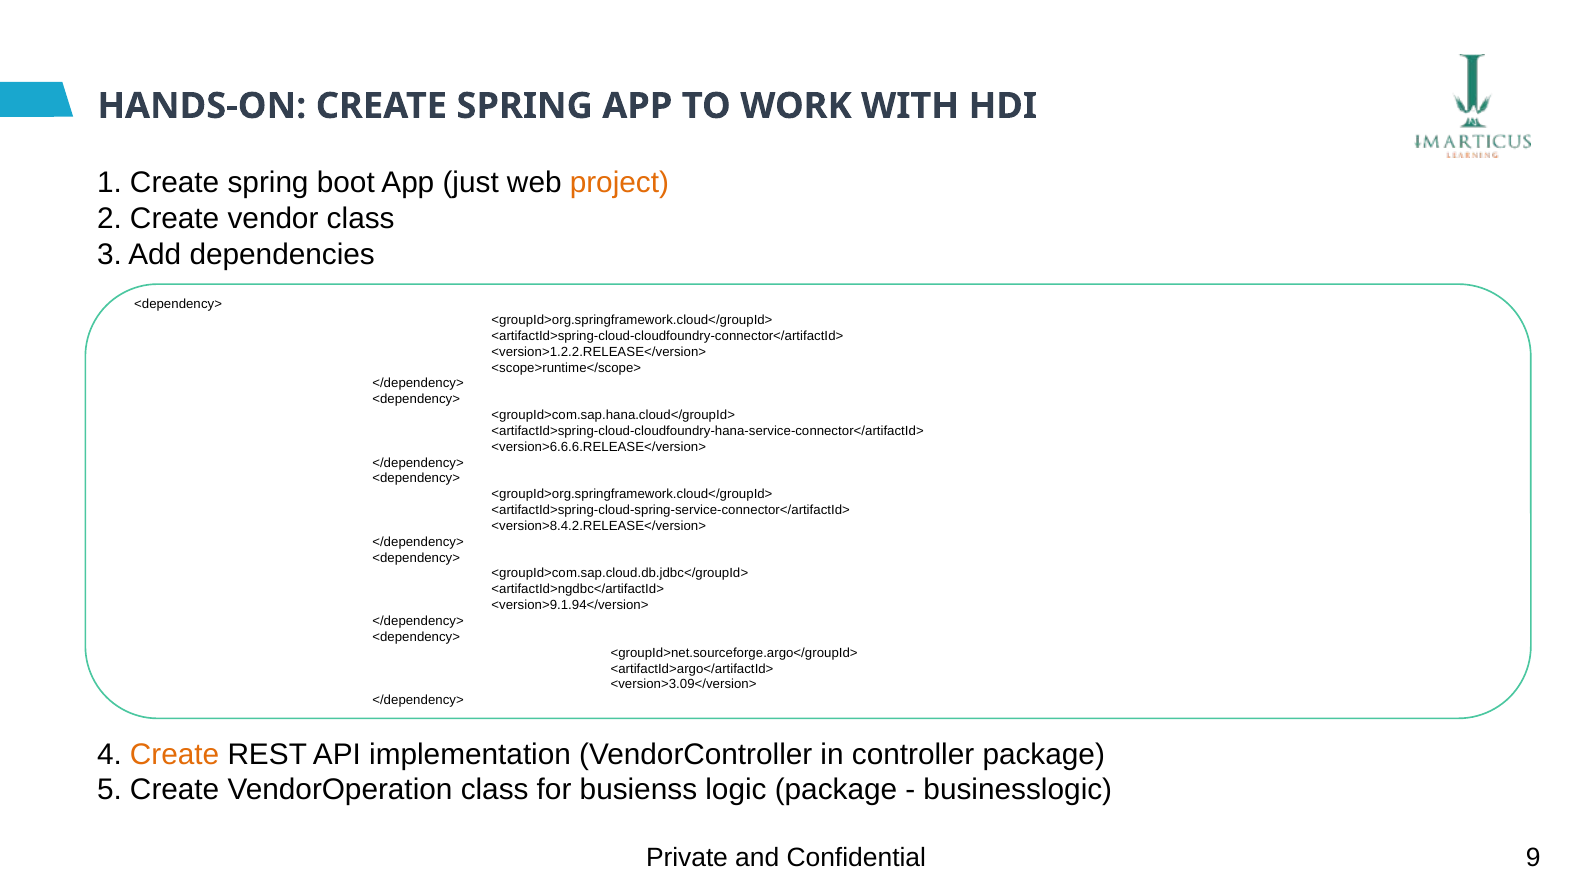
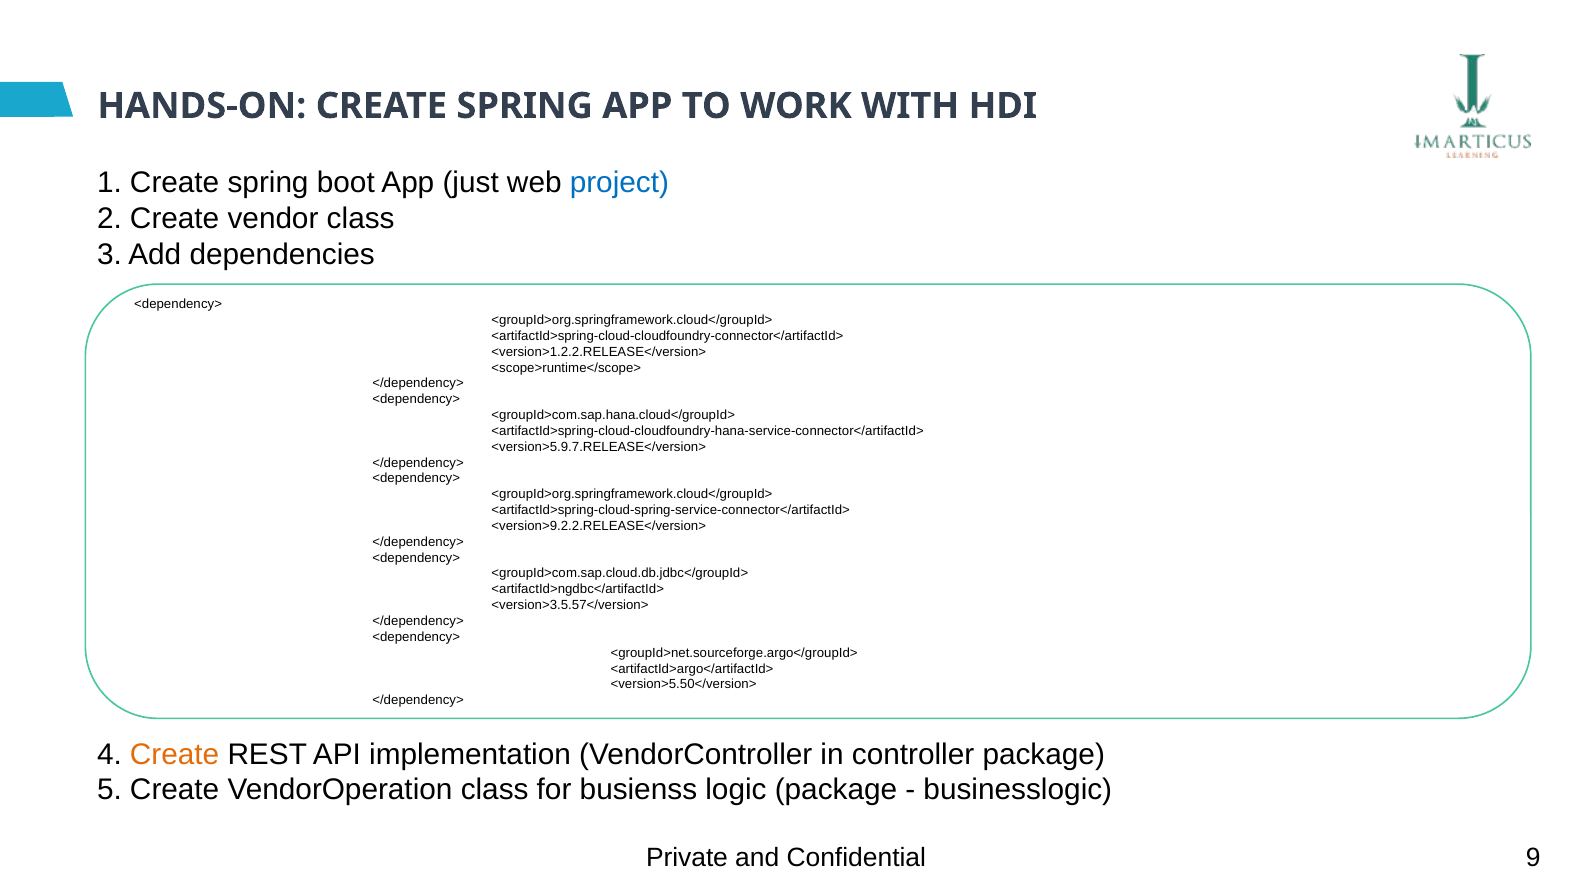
project colour: orange -> blue (619, 183)
<version>6.6.6.RELEASE</version>: <version>6.6.6.RELEASE</version> -> <version>5.9.7.RELEASE</version> (599, 447)
<version>8.4.2.RELEASE</version>: <version>8.4.2.RELEASE</version> -> <version>9.2.2.RELEASE</version> (599, 526)
<version>9.1.94</version>: <version>9.1.94</version> -> <version>3.5.57</version> (570, 605)
<version>3.09</version>: <version>3.09</version> -> <version>5.50</version> (684, 685)
